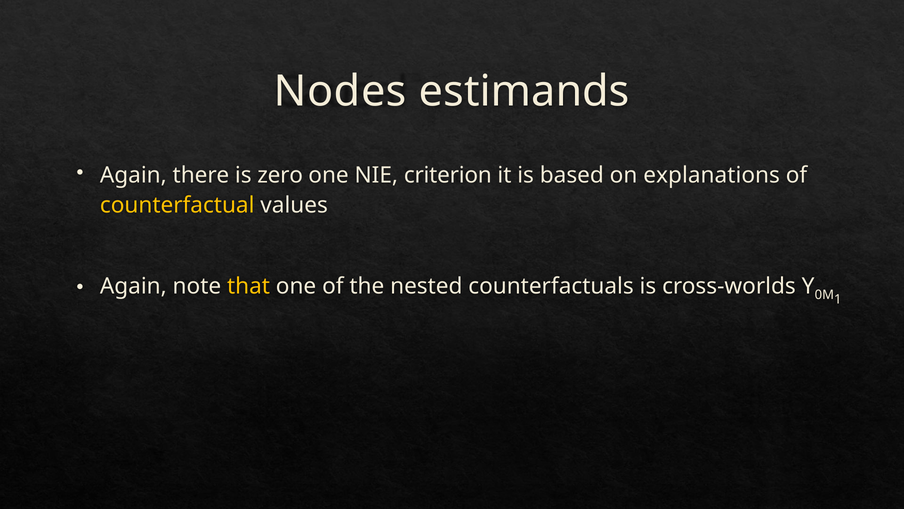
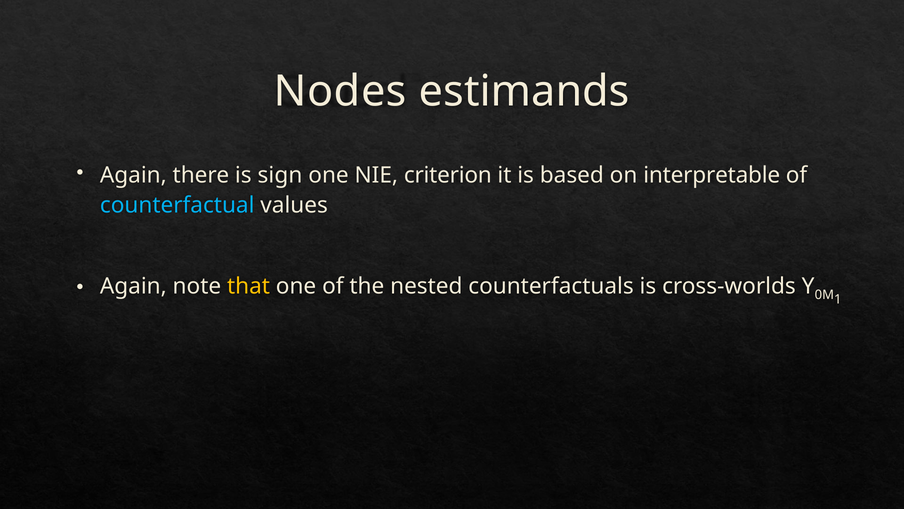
zero: zero -> sign (280, 175)
explanations: explanations -> interpretable (712, 175)
counterfactual colour: yellow -> light blue (177, 205)
